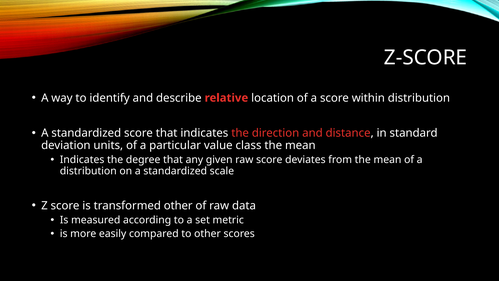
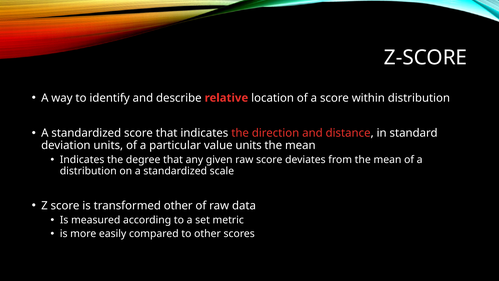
value class: class -> units (249, 145)
